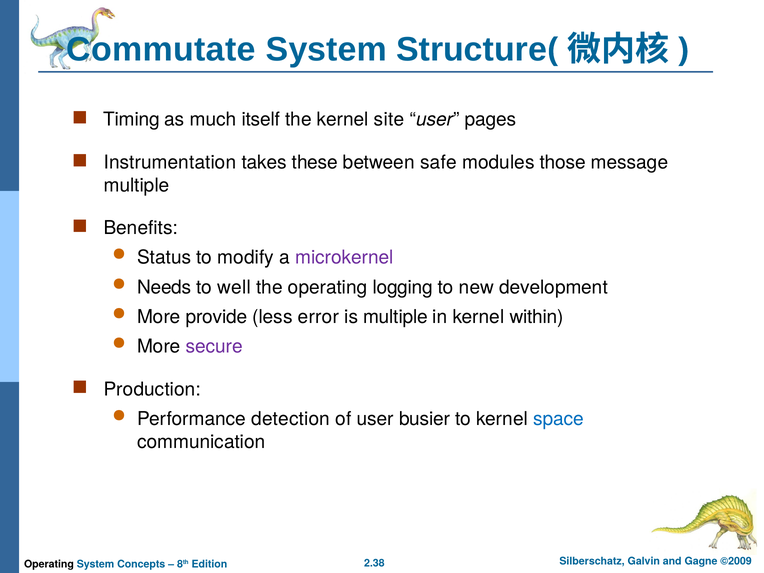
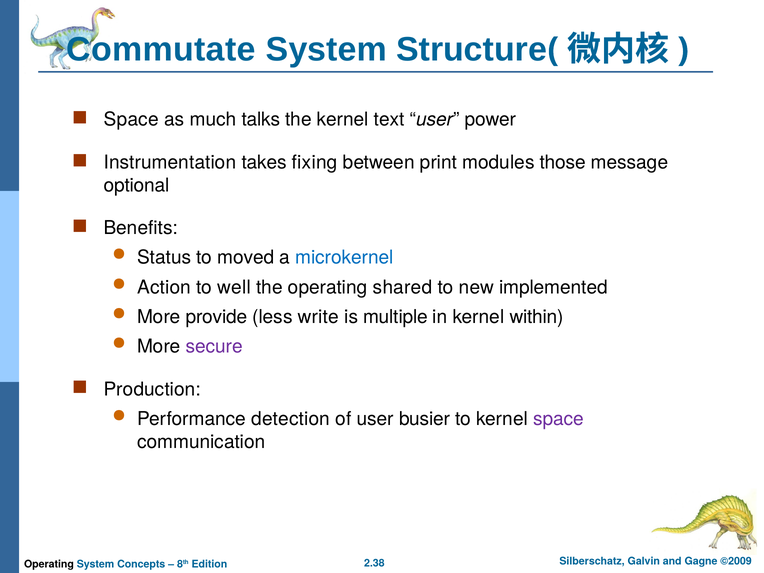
Timing: Timing -> Space (131, 120)
itself: itself -> talks (261, 120)
site: site -> text (389, 120)
pages: pages -> power (490, 120)
these: these -> fixing (315, 162)
safe: safe -> print (439, 162)
multiple: multiple -> optional (137, 185)
modify: modify -> moved (246, 258)
microkernel colour: purple -> blue (344, 258)
Needs: Needs -> Action (164, 287)
logging: logging -> shared (403, 287)
development: development -> implemented (553, 287)
error: error -> write (318, 317)
space colour: blue -> purple (559, 419)
